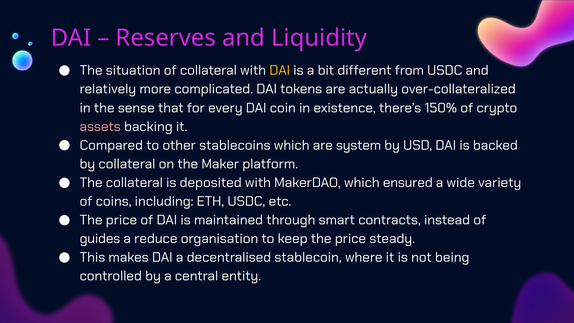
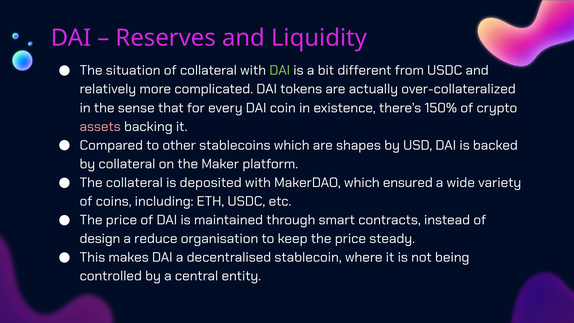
DAI colour: yellow -> light green (280, 70)
system: system -> shapes (358, 145)
guides: guides -> design (100, 239)
